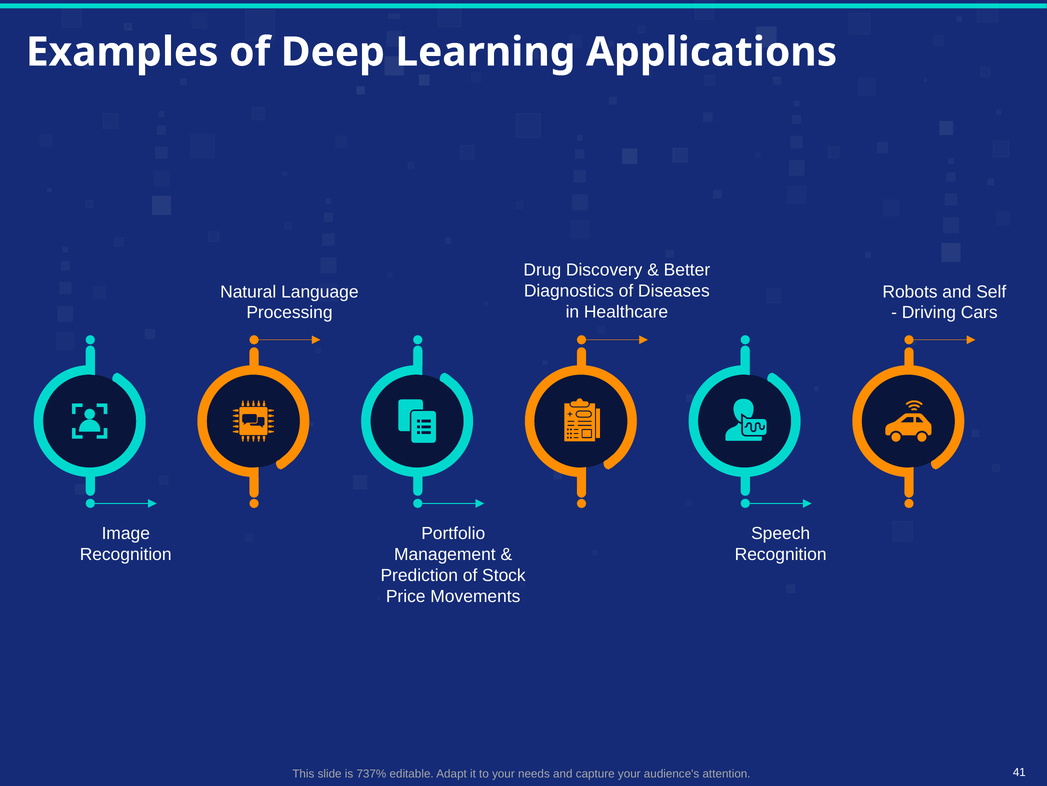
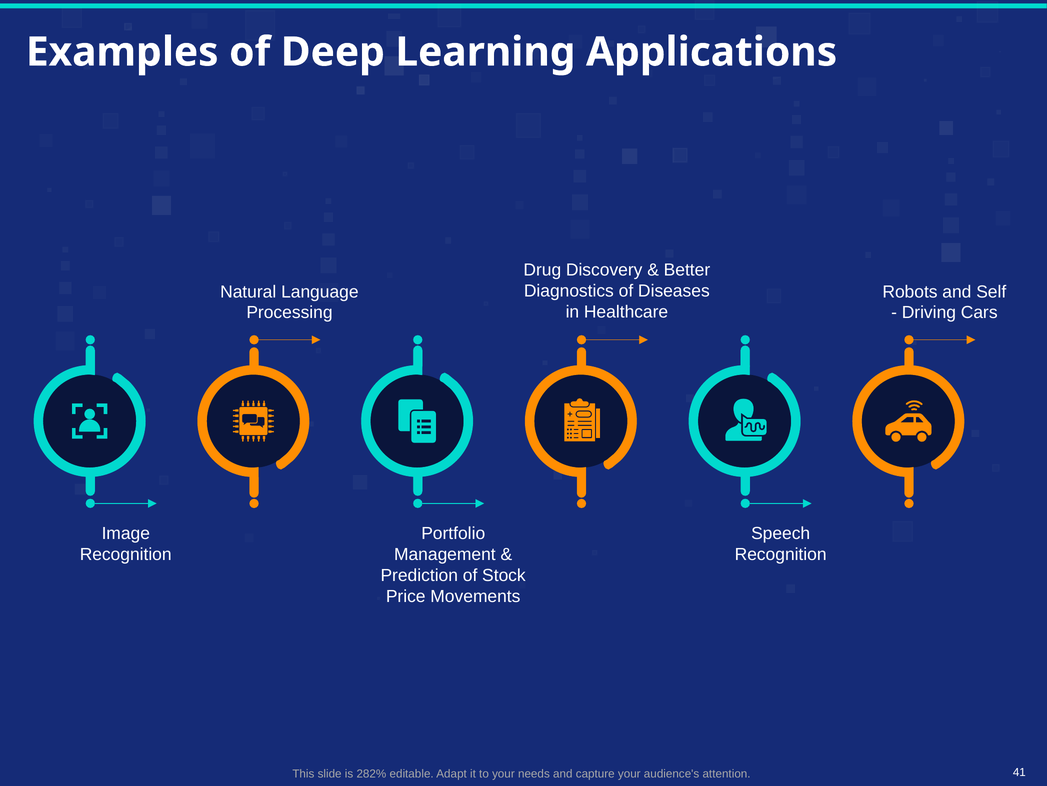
737%: 737% -> 282% (371, 773)
